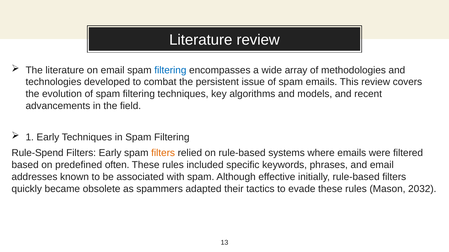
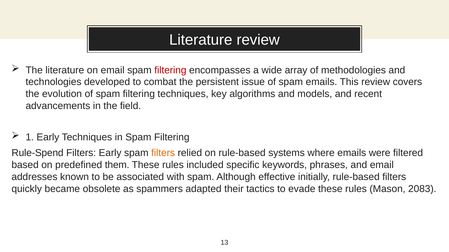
filtering colour: blue -> red (170, 70)
often: often -> them (117, 165)
2032: 2032 -> 2083 (422, 189)
